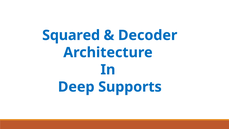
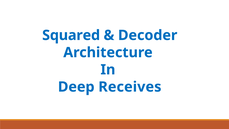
Supports: Supports -> Receives (130, 87)
